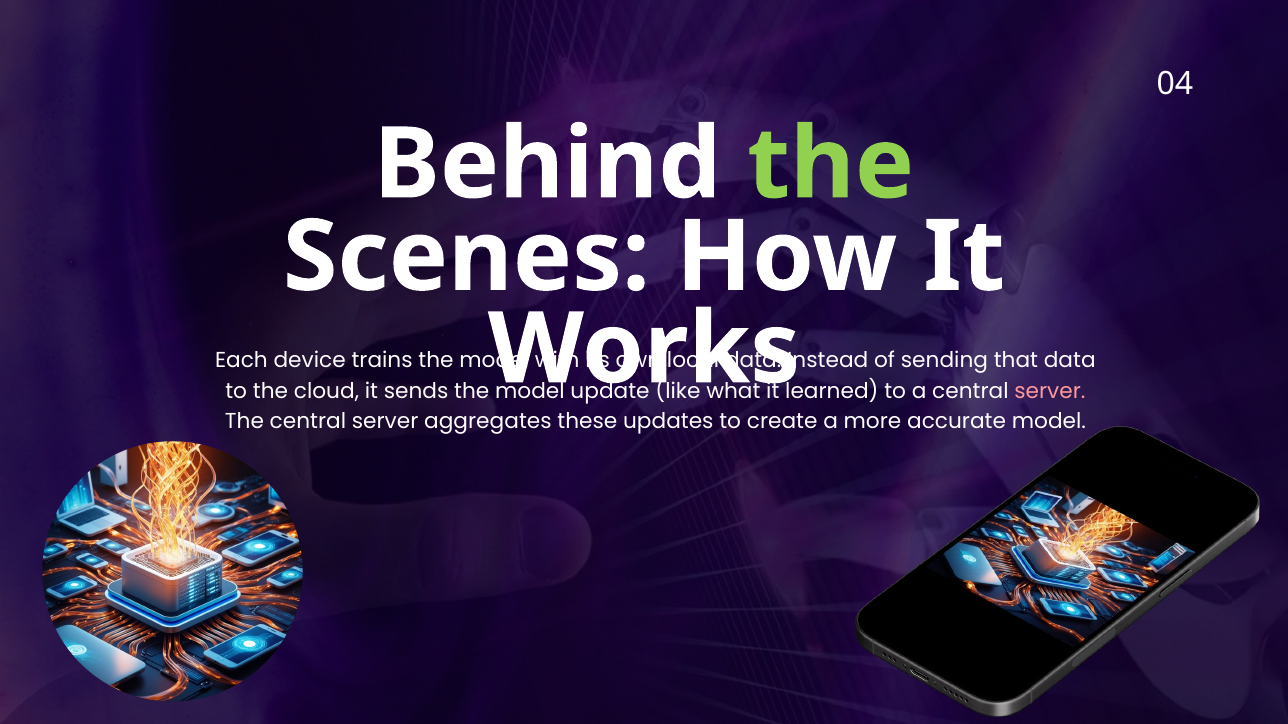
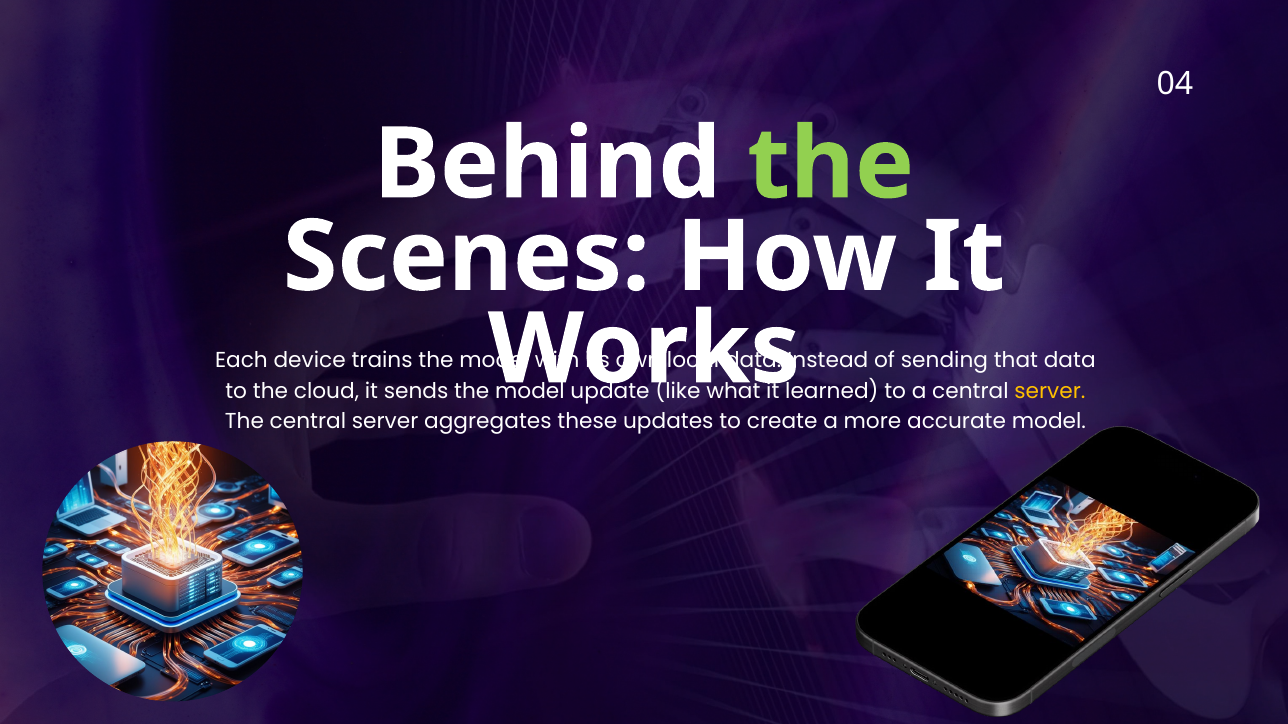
server colour: pink -> yellow (1050, 391)
